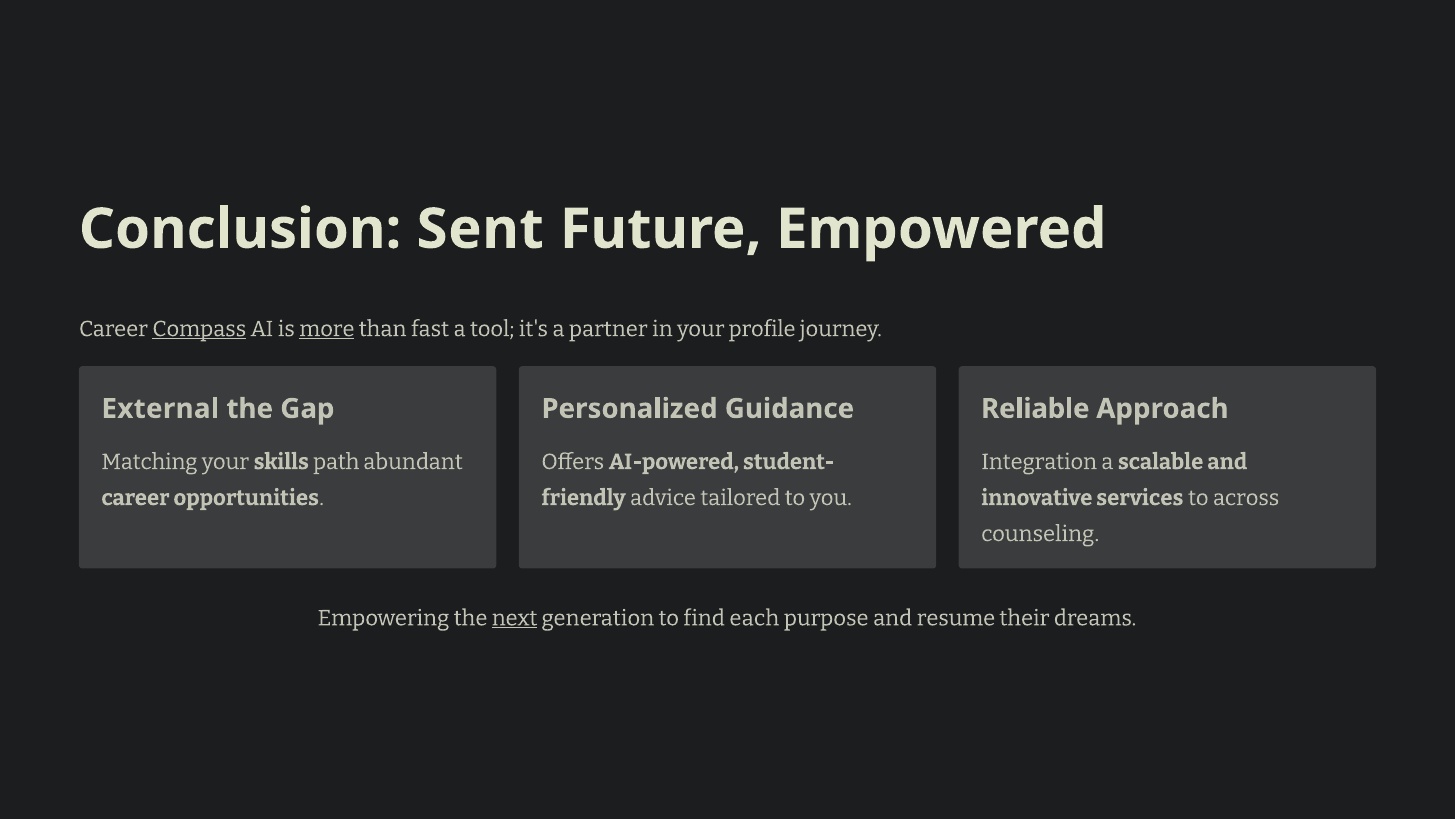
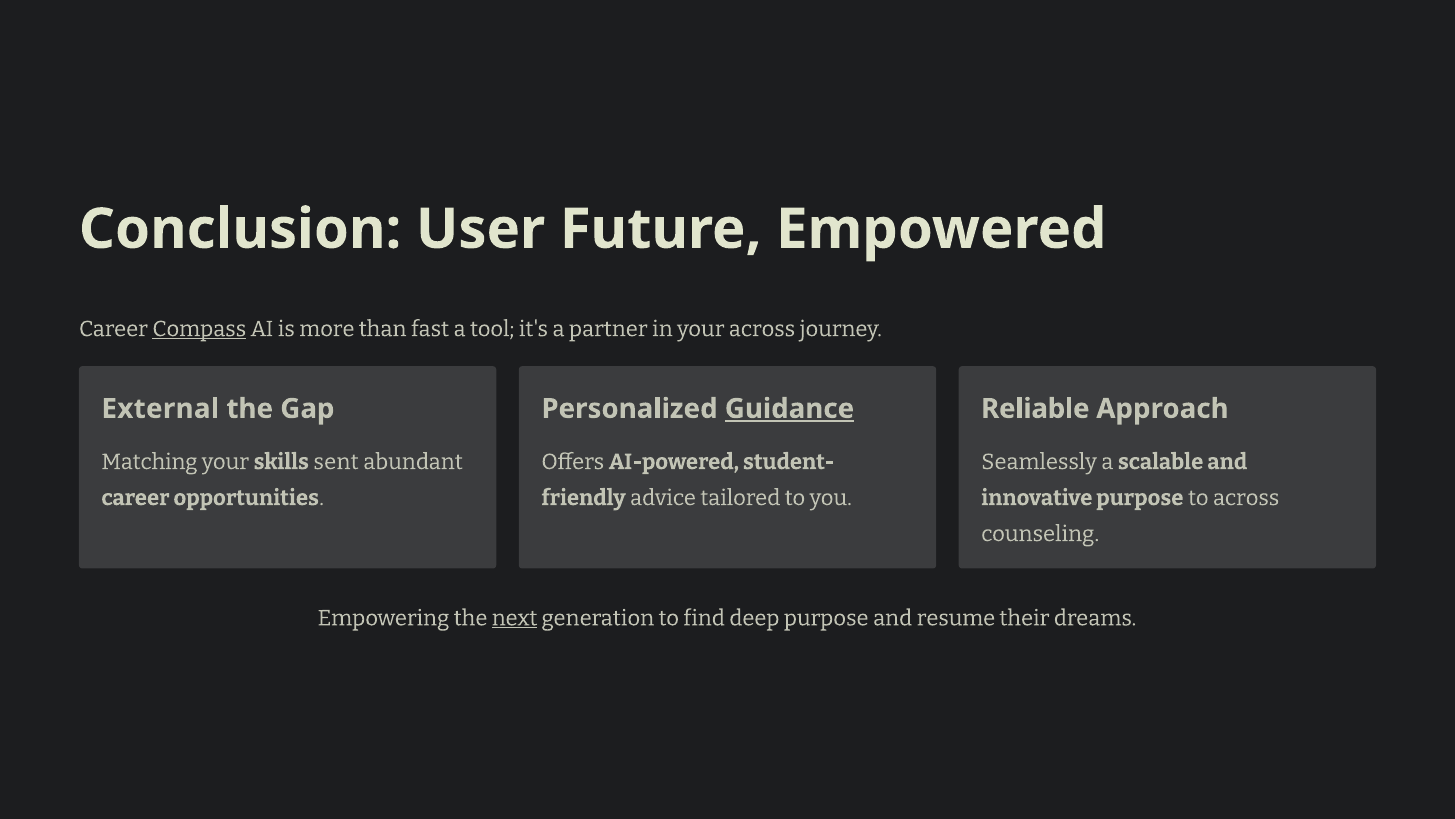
Sent: Sent -> User (481, 229)
more underline: present -> none (327, 329)
your profile: profile -> across (762, 329)
Guidance underline: none -> present (789, 408)
path: path -> sent (336, 462)
Integration: Integration -> Seamlessly (1039, 462)
innovative services: services -> purpose (1140, 497)
each: each -> deep (754, 618)
